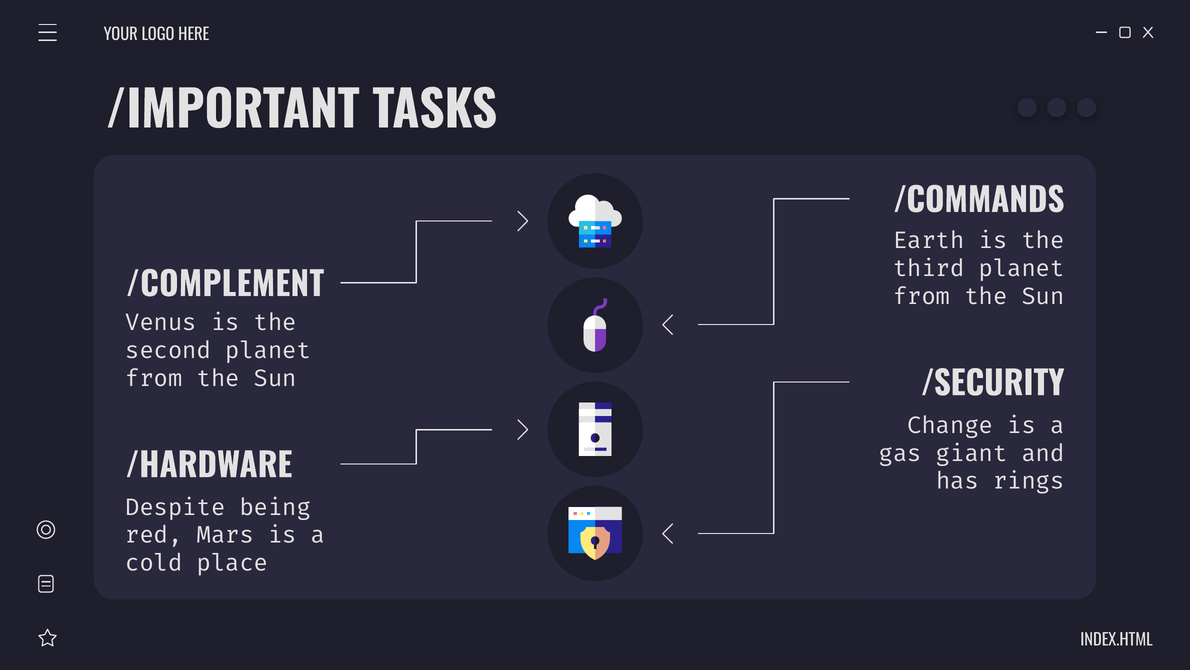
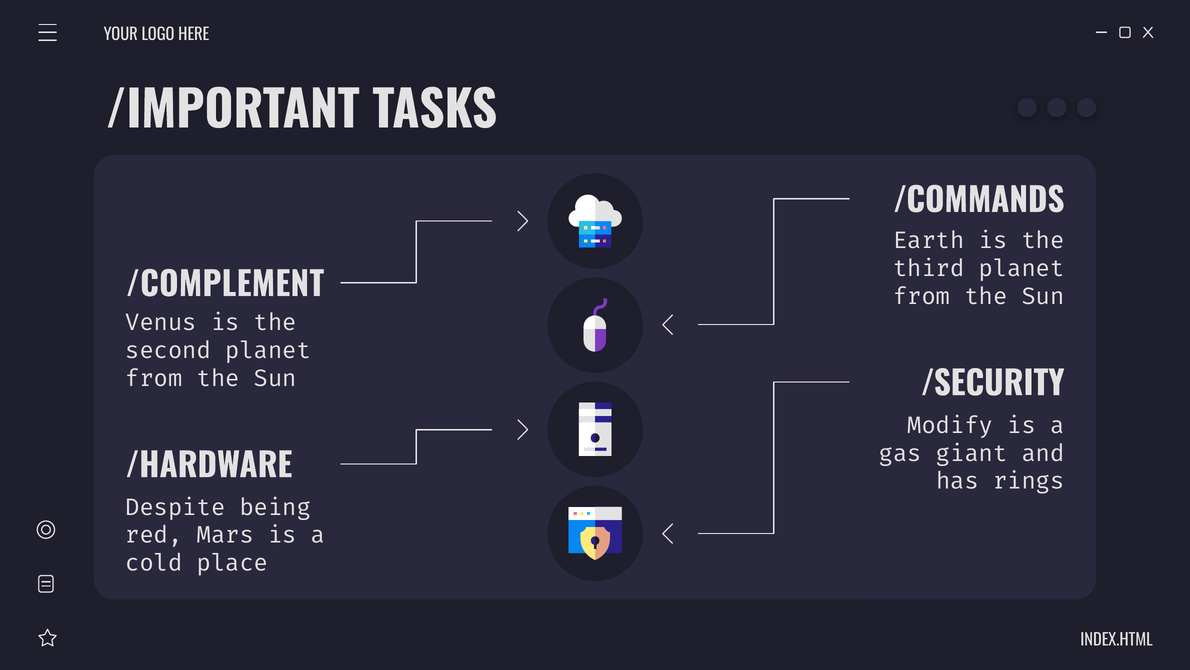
Change: Change -> Modify (950, 425)
